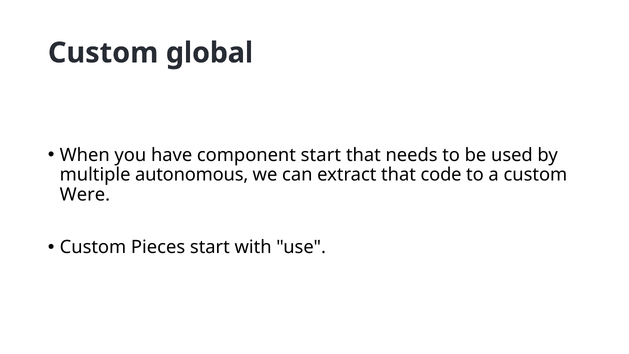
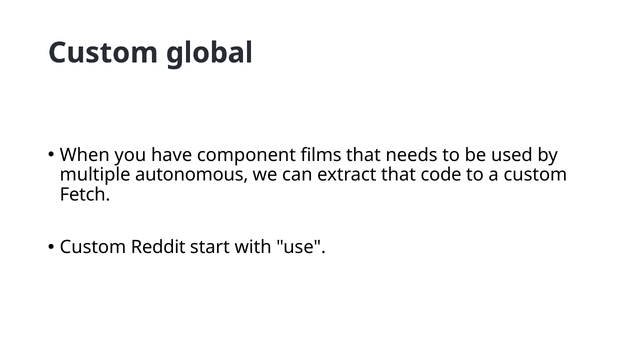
component start: start -> films (321, 155)
Were: Were -> Fetch (85, 194)
Pieces: Pieces -> Reddit (158, 247)
